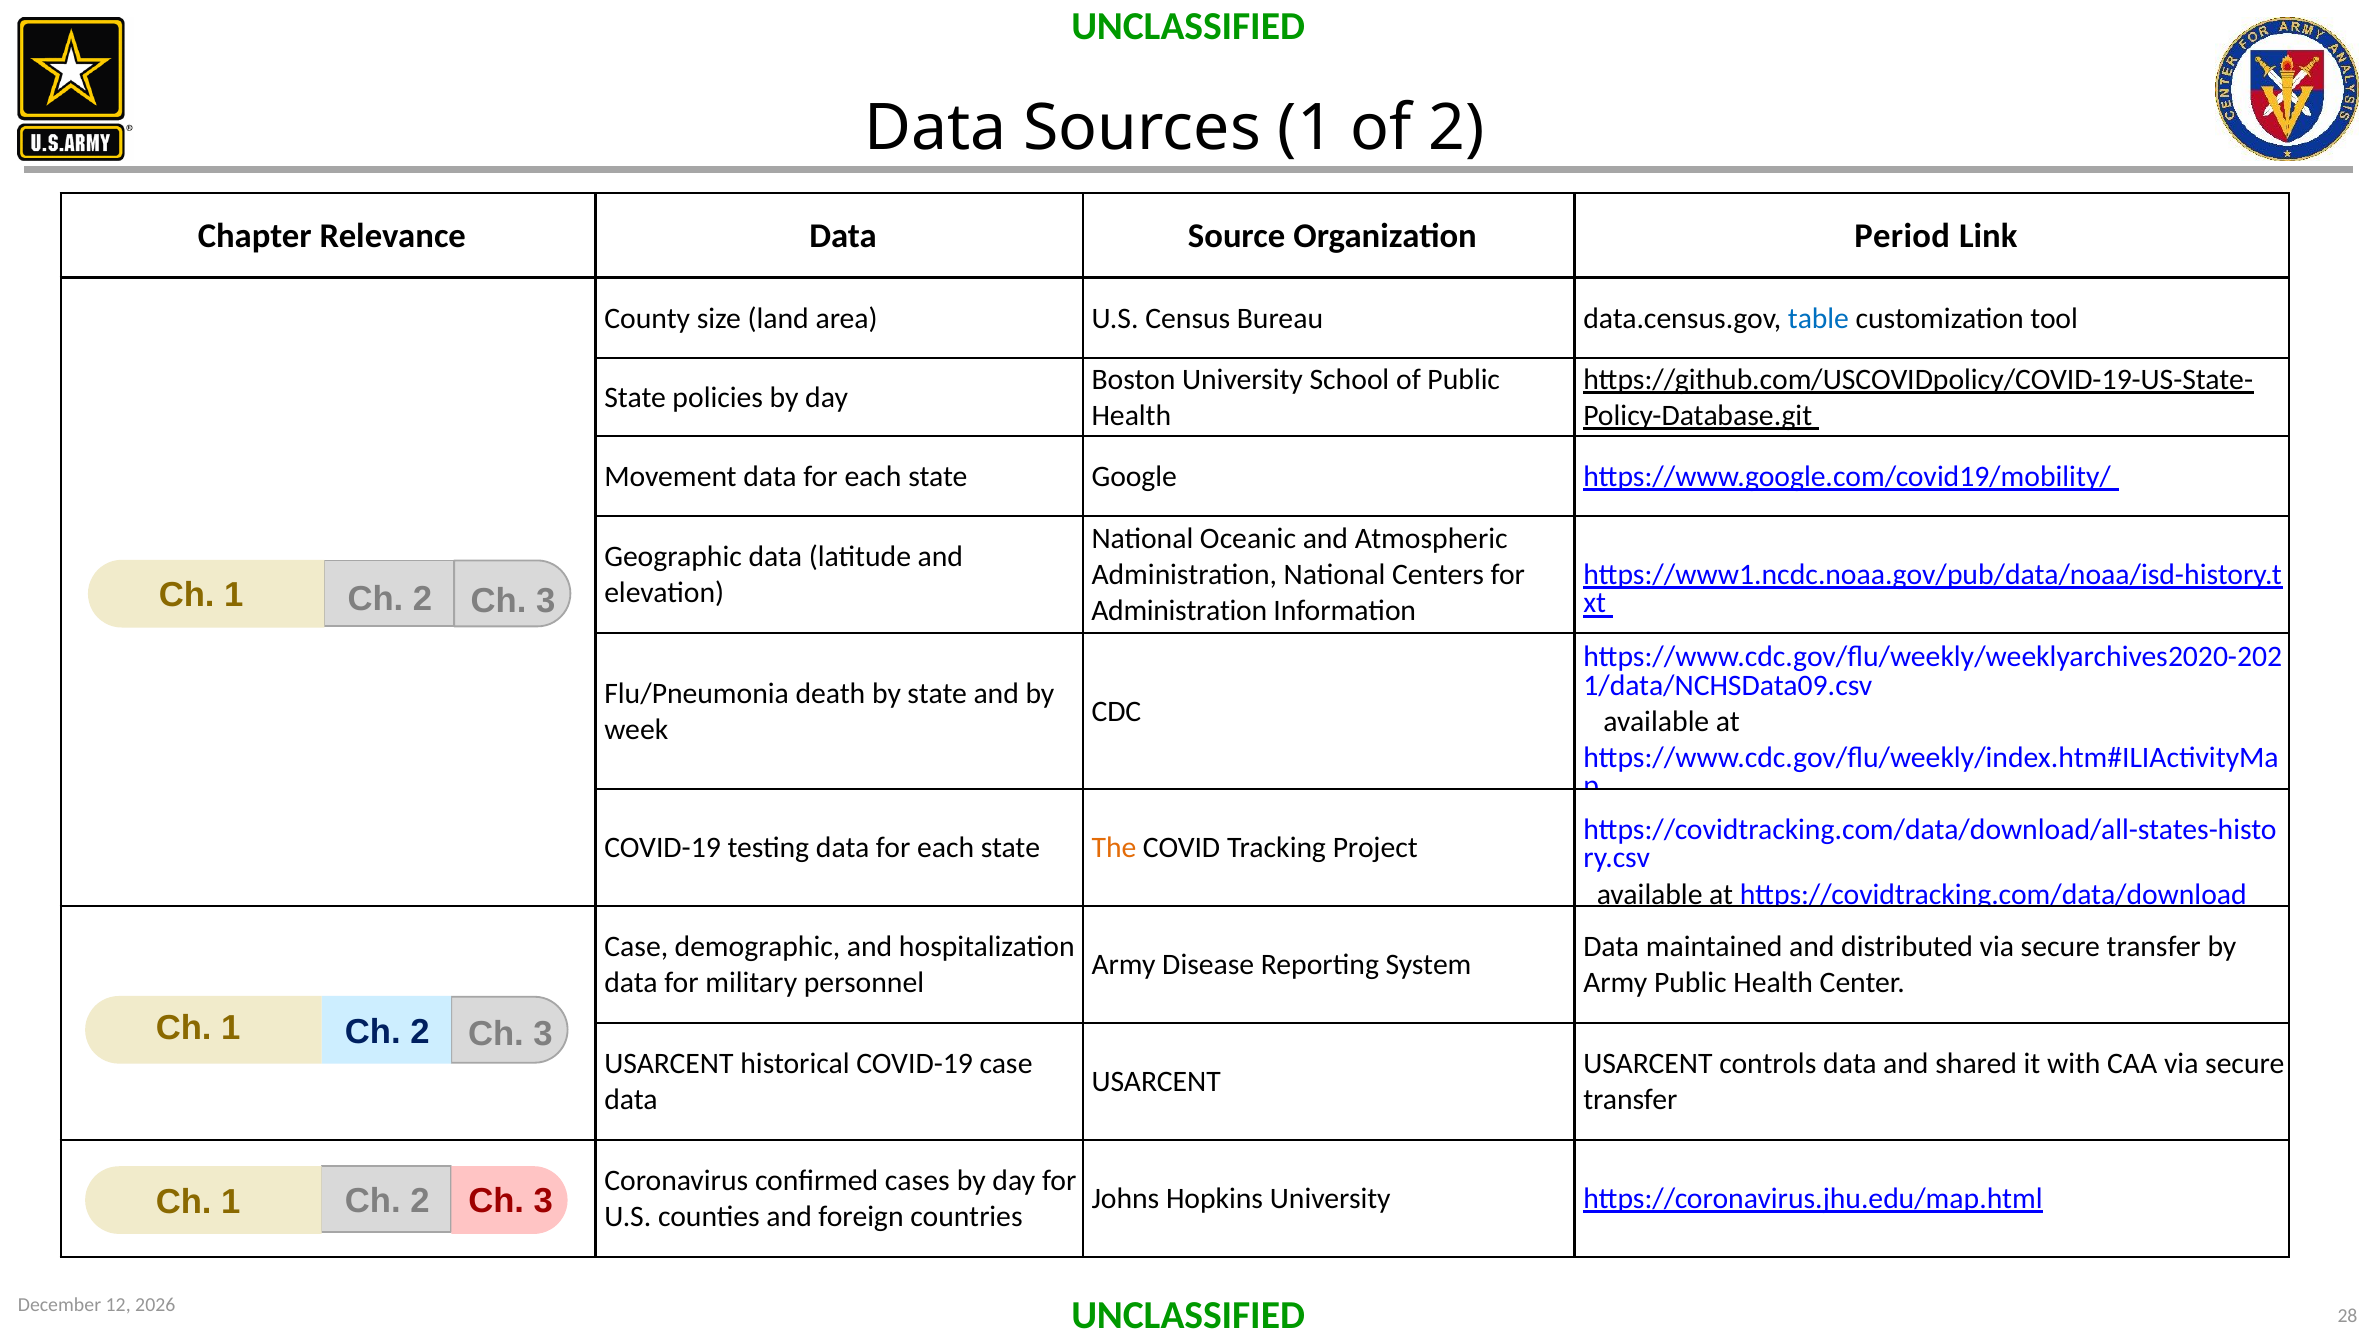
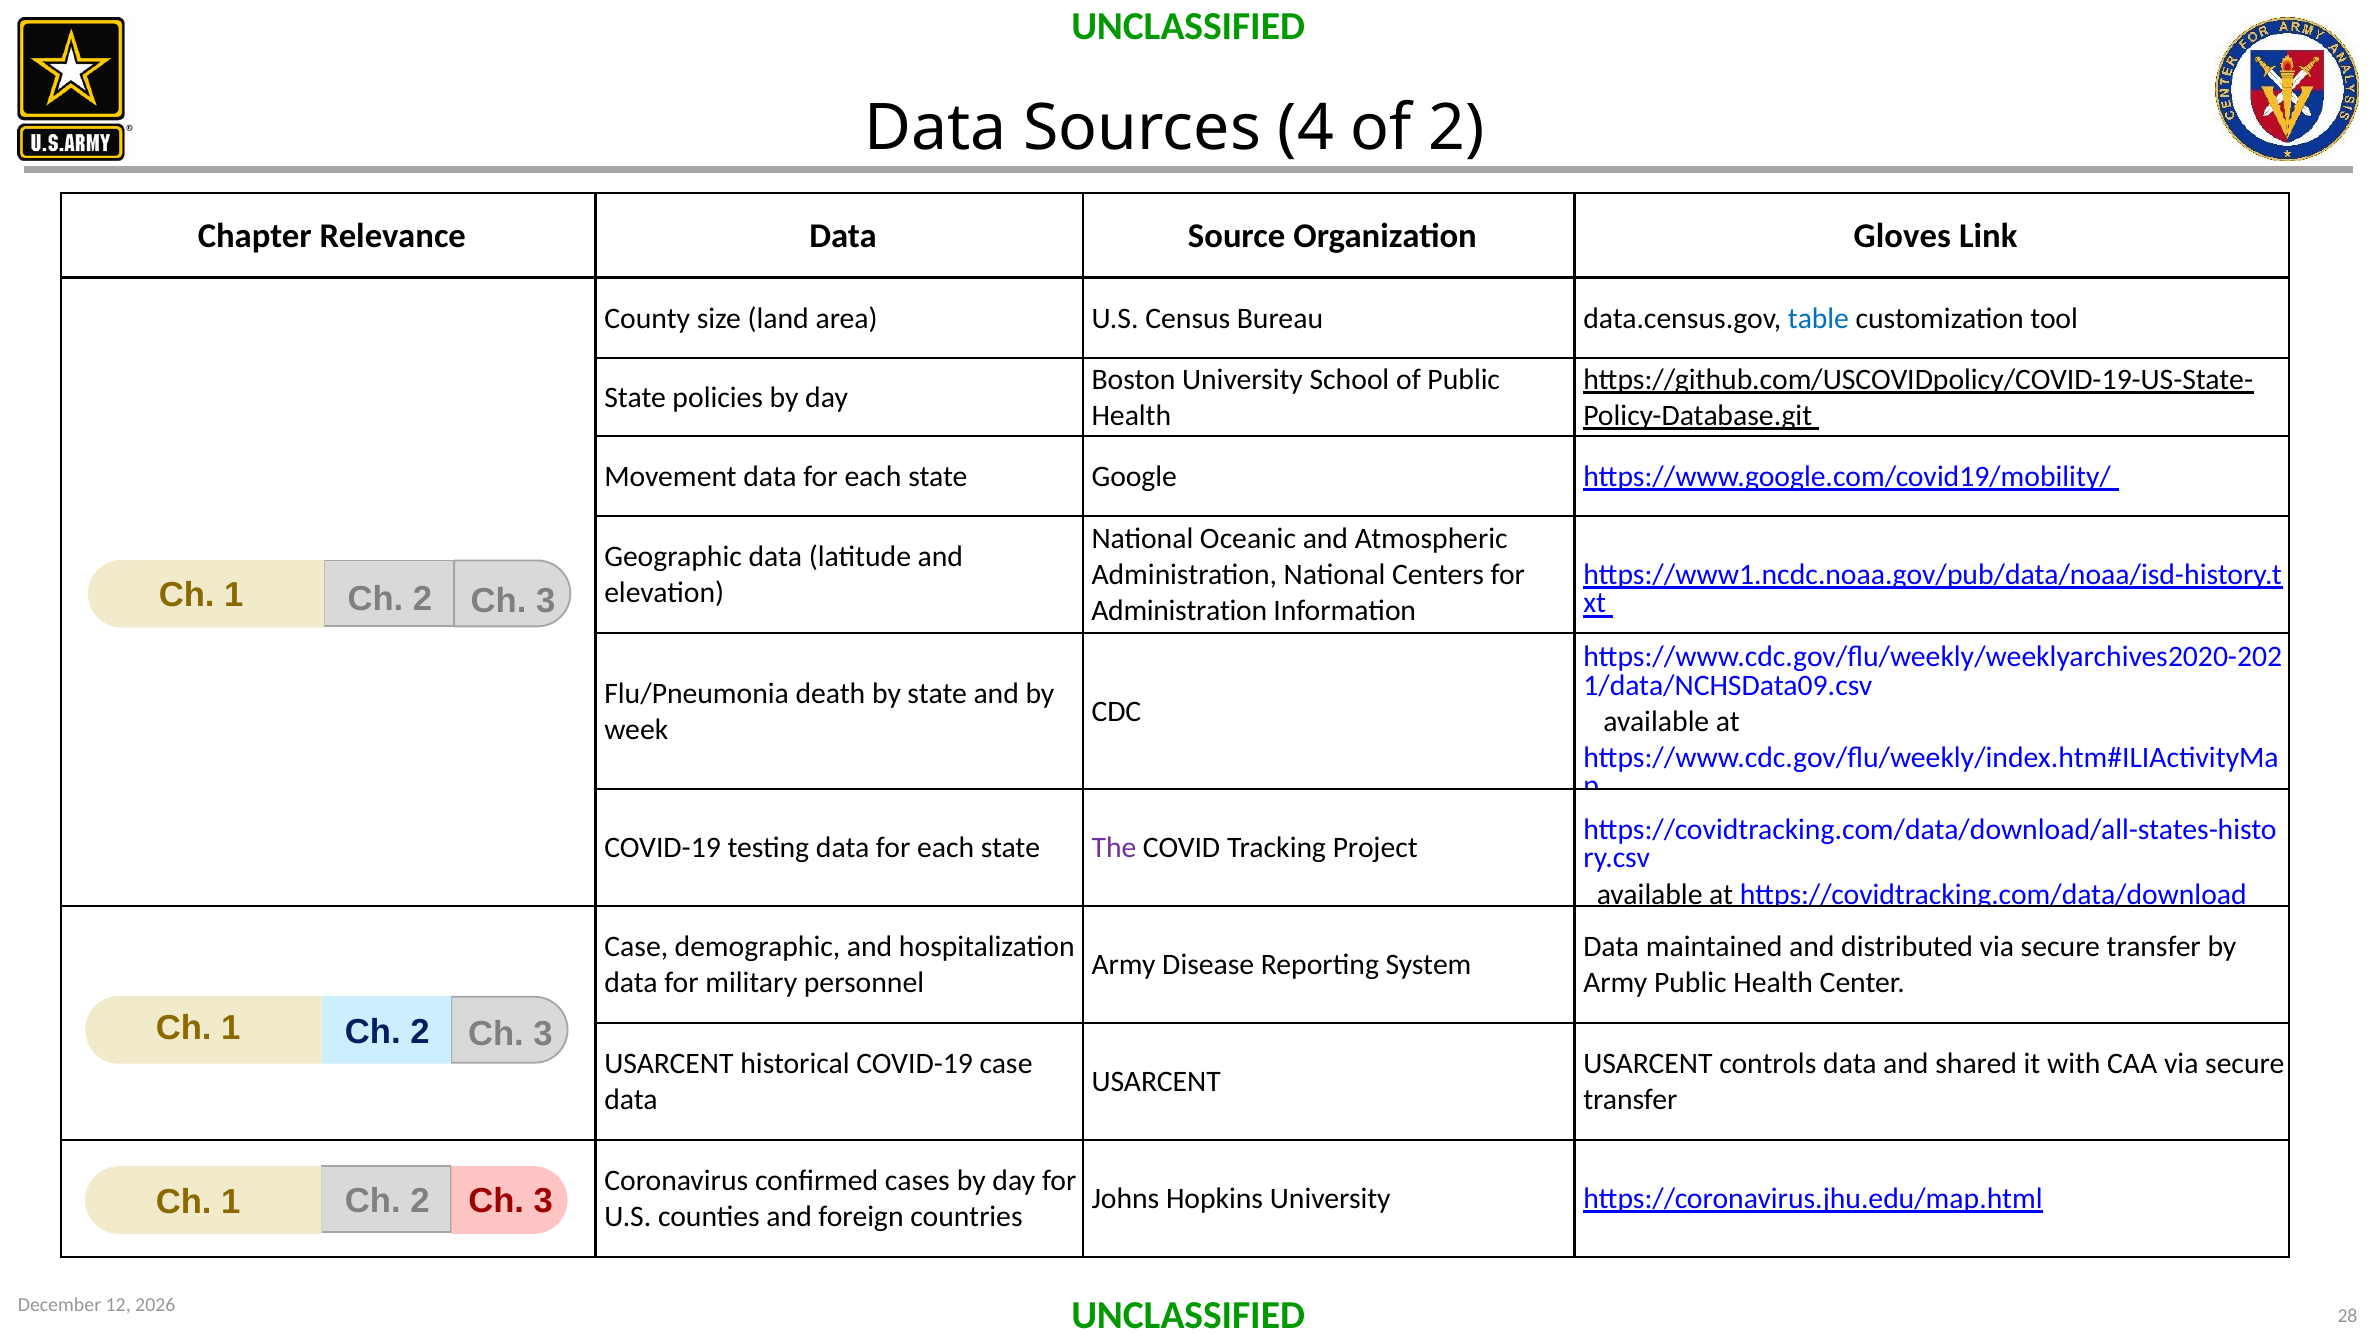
Sources 1: 1 -> 4 (1306, 128)
Period: Period -> Gloves (1902, 236)
The colour: orange -> purple (1114, 848)
